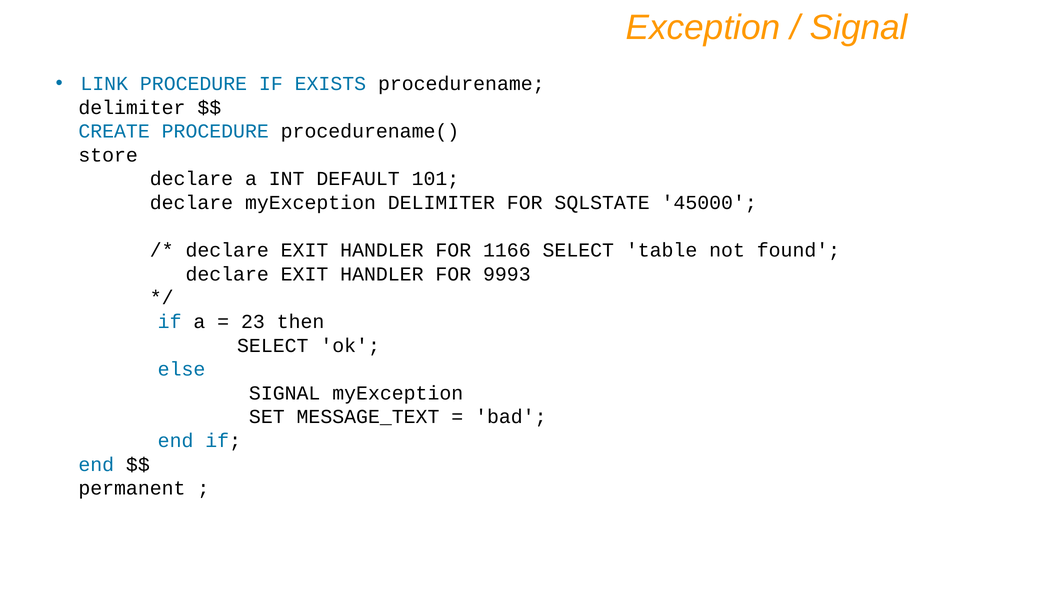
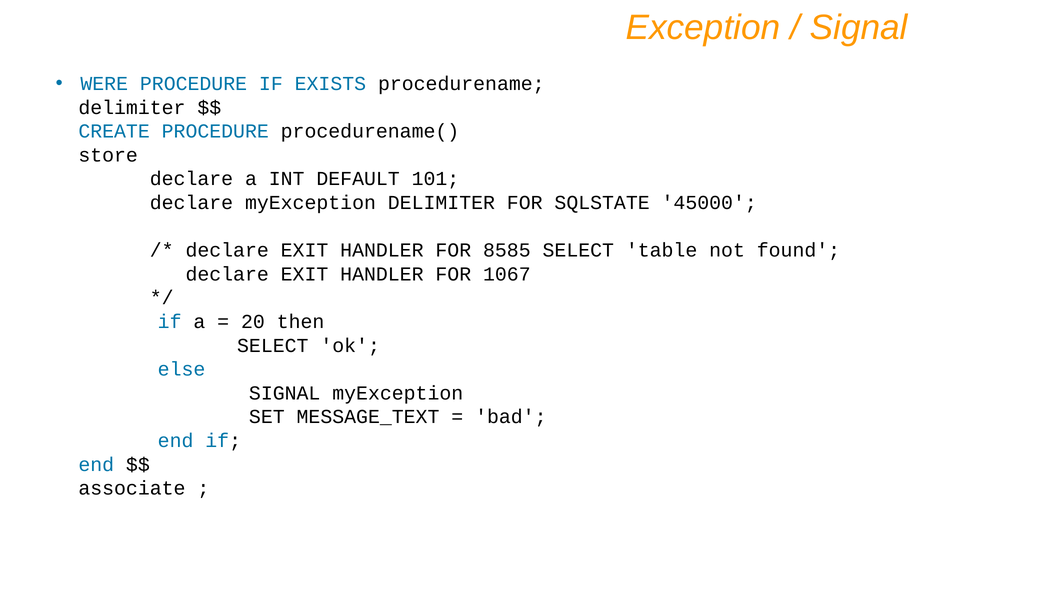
LINK: LINK -> WERE (104, 84)
1166: 1166 -> 8585 (507, 250)
9993: 9993 -> 1067 (507, 274)
23: 23 -> 20 (253, 322)
permanent: permanent -> associate (132, 488)
